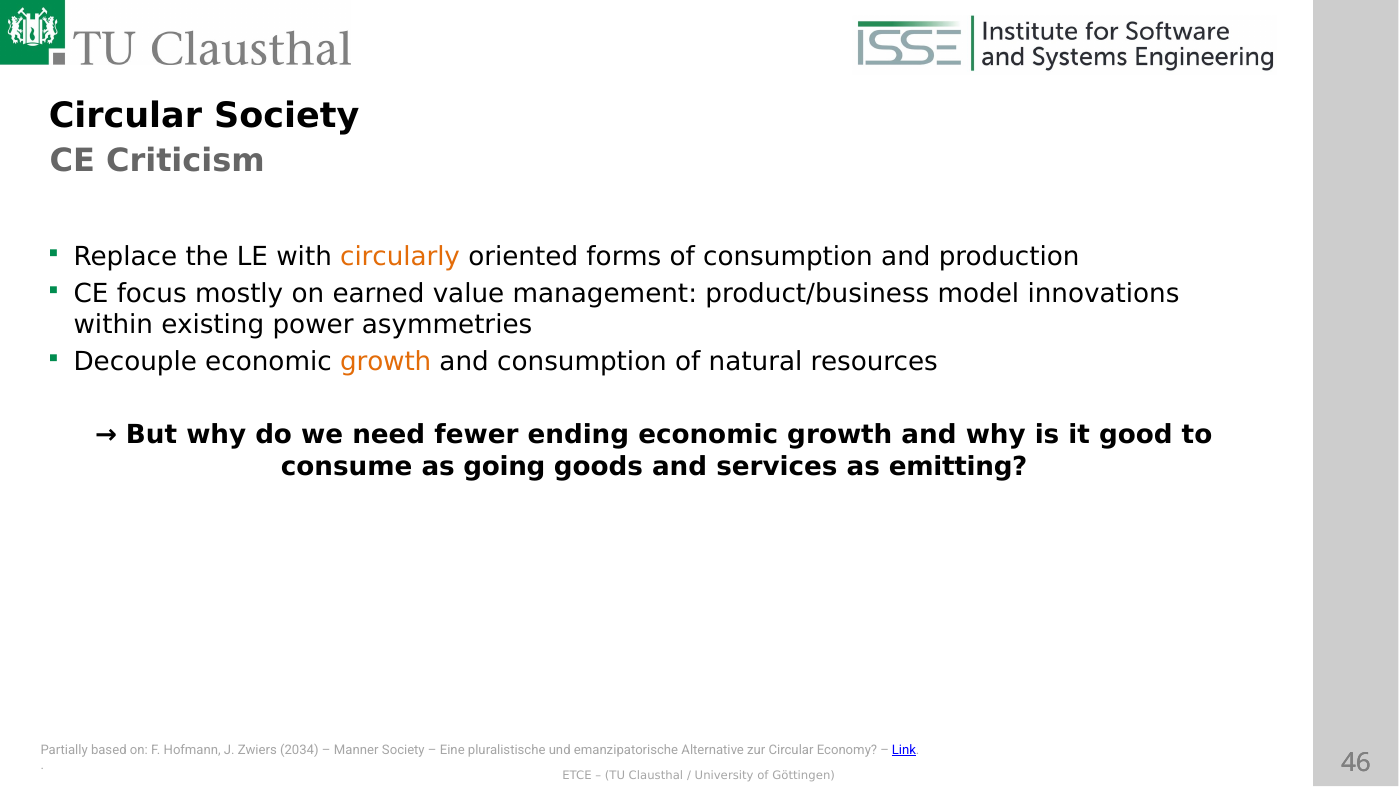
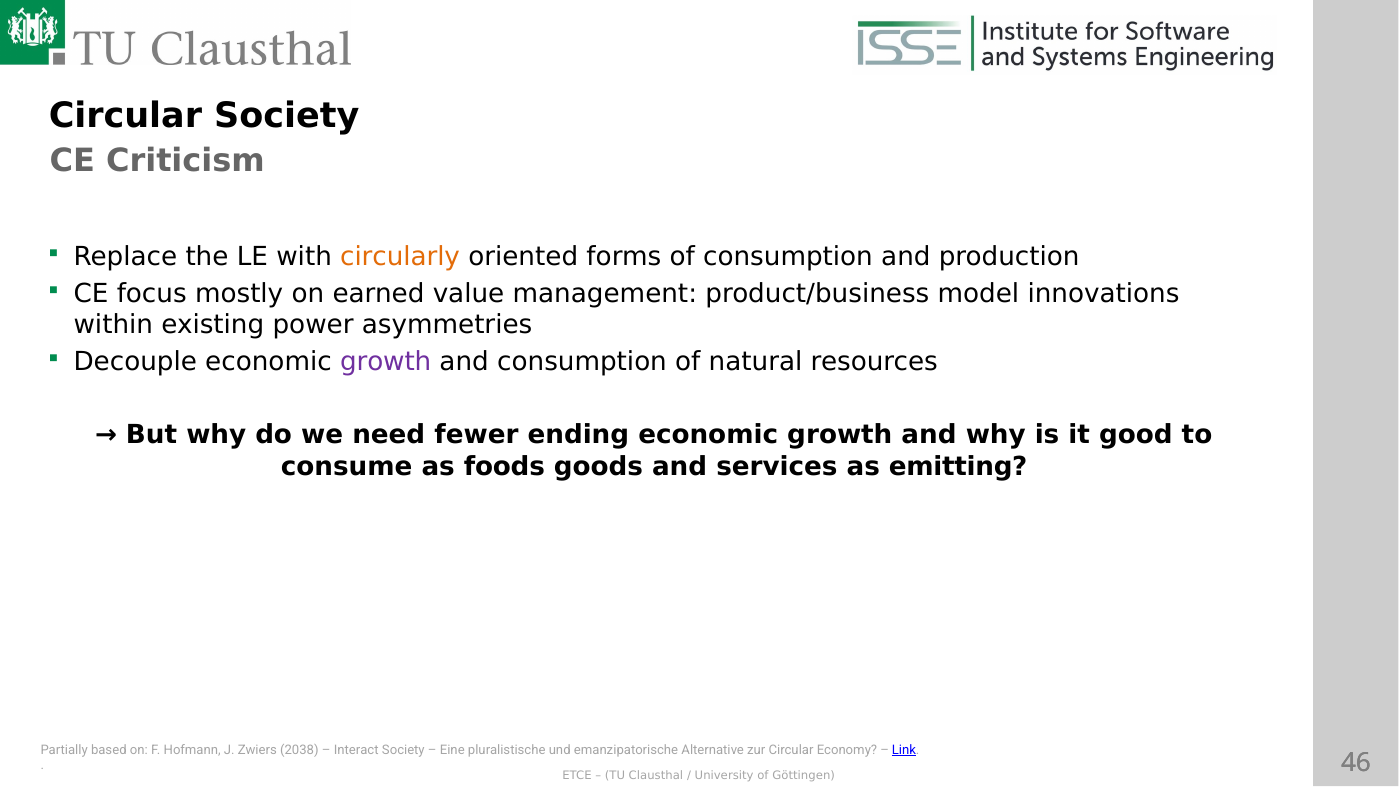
growth colour: orange -> purple (386, 362)
going: going -> foods (504, 467)
2034: 2034 -> 2038 (299, 750)
Manner: Manner -> Interact (356, 750)
